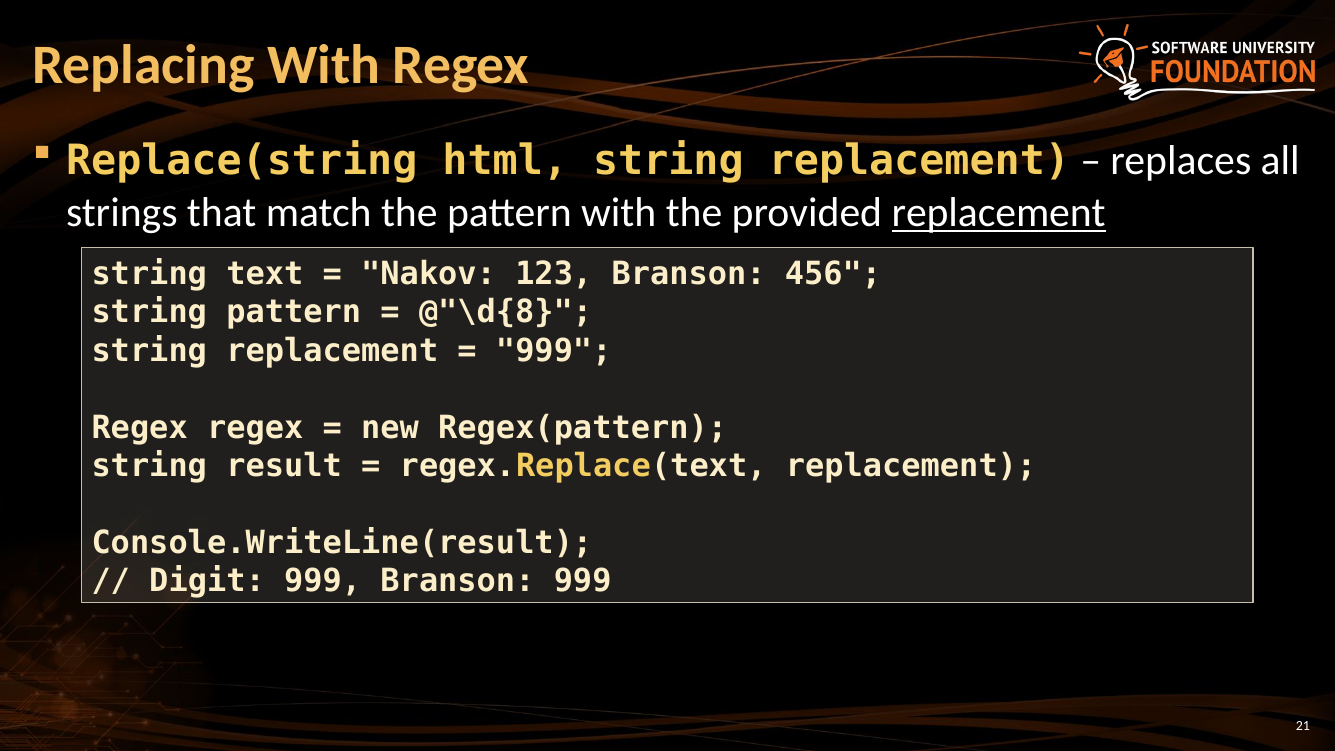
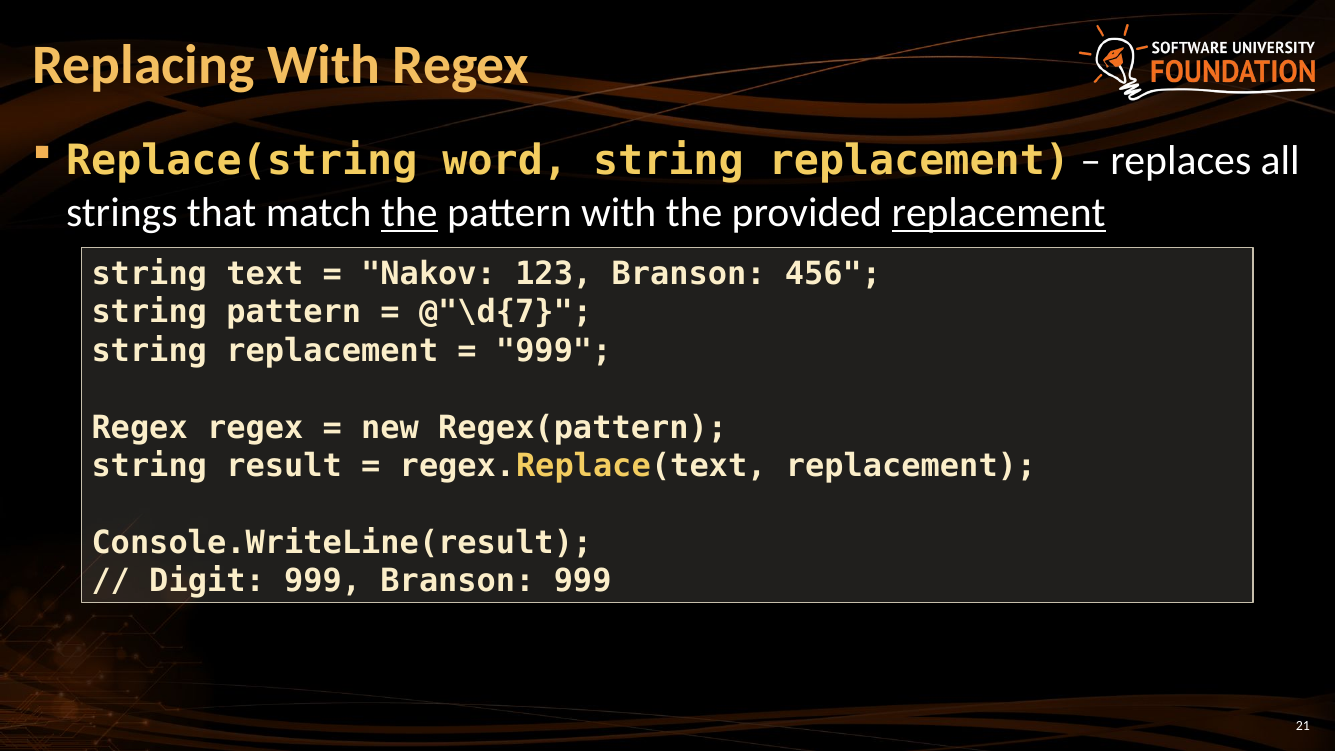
html: html -> word (505, 160)
the underline: none -> present (409, 213)
@"\d{8: @"\d{8 -> @"\d{7 (506, 312)
